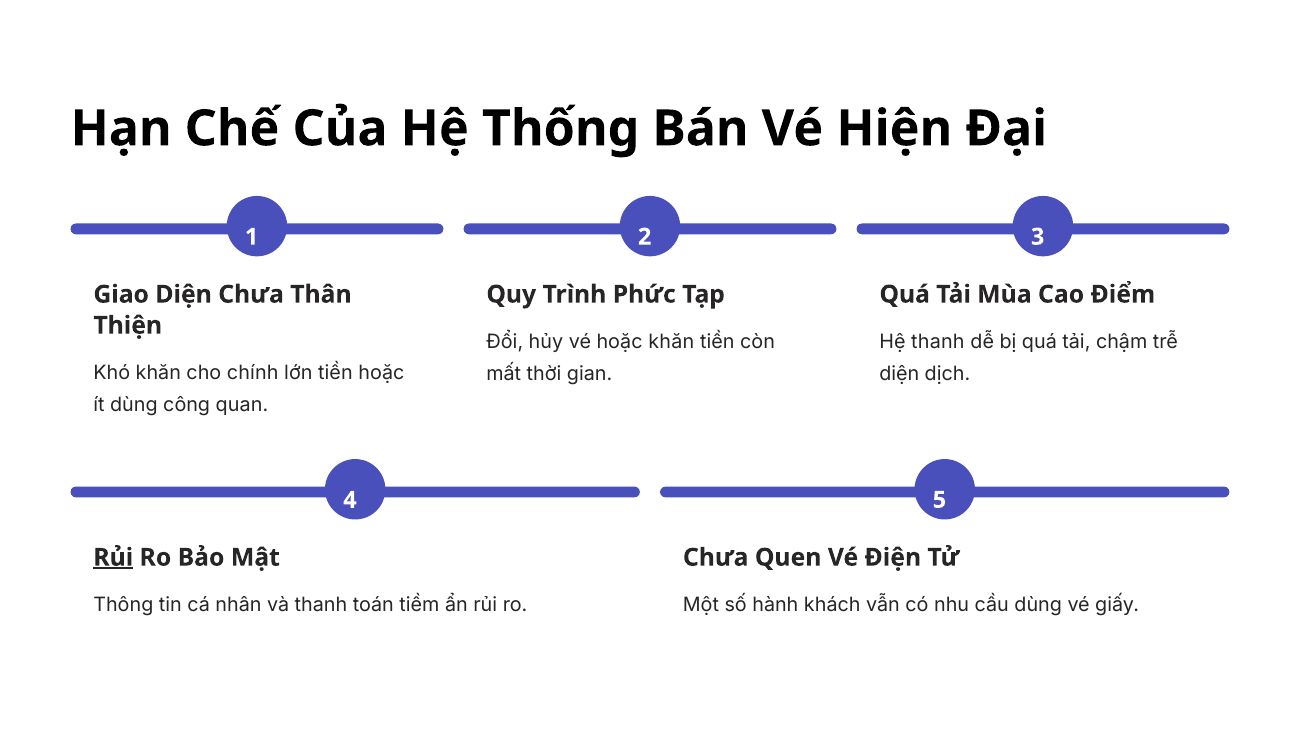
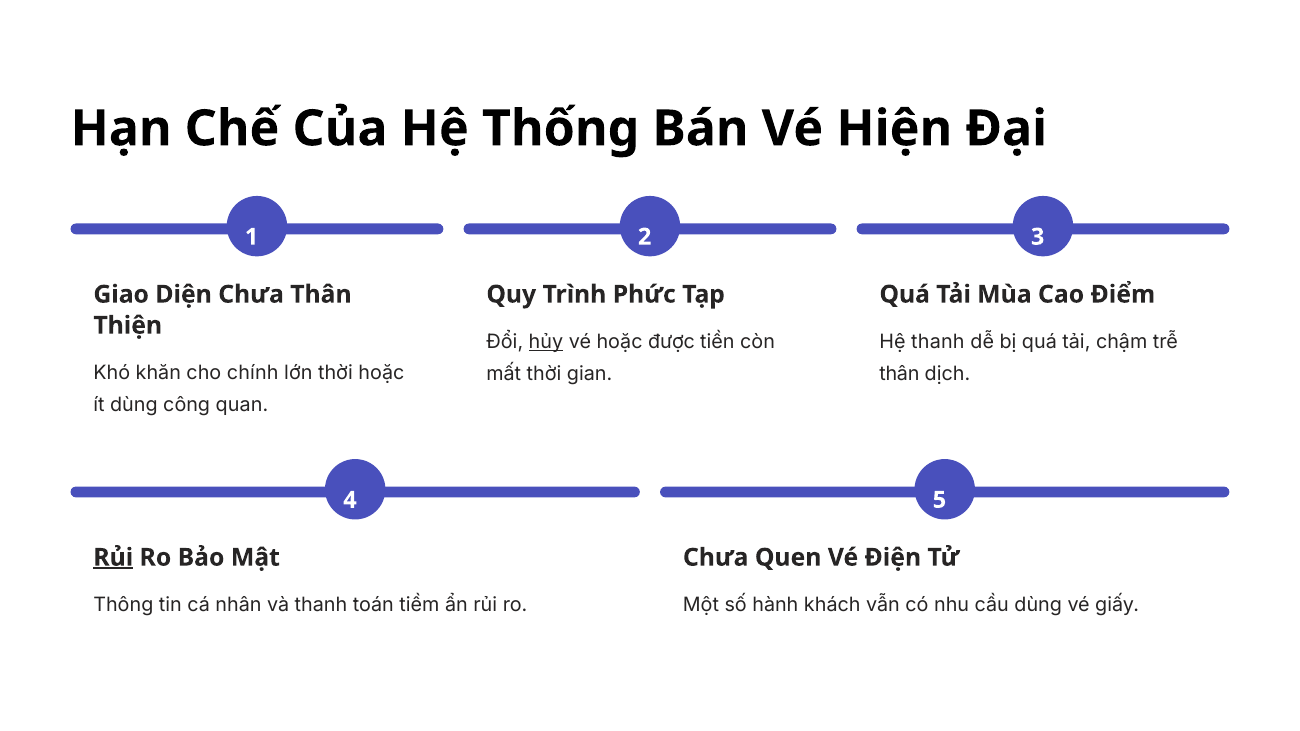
hủy underline: none -> present (546, 342)
hoặc khăn: khăn -> được (671, 342)
lớn tiền: tiền -> thời (335, 373)
diện: diện -> thân (899, 374)
